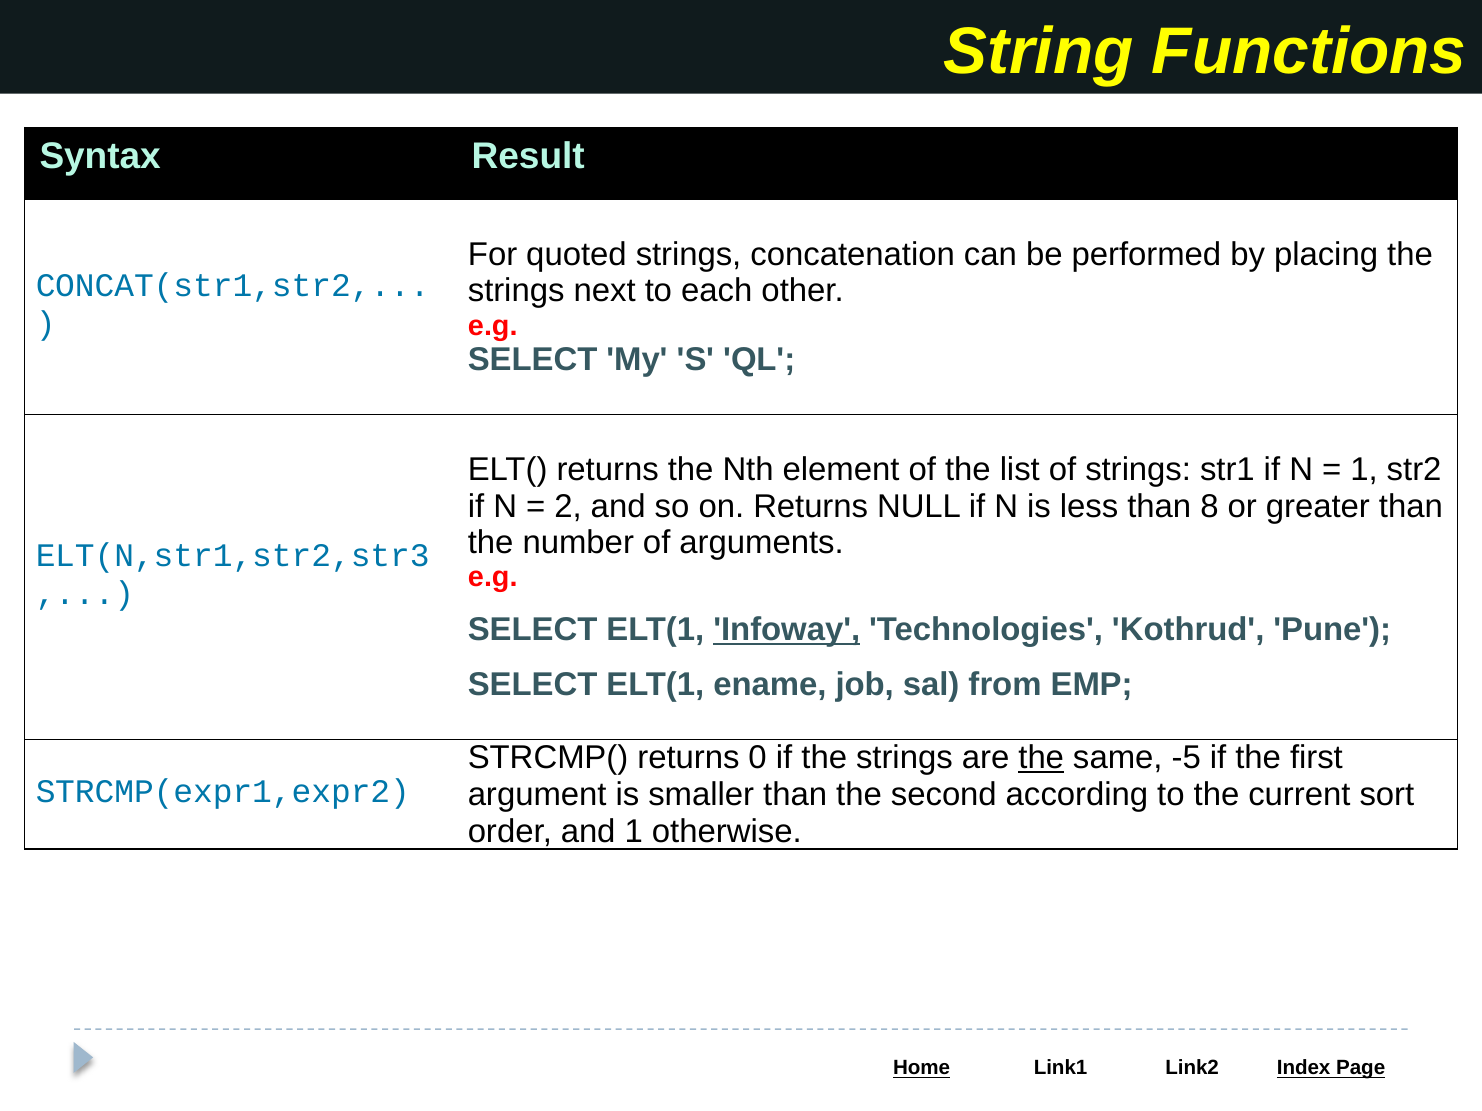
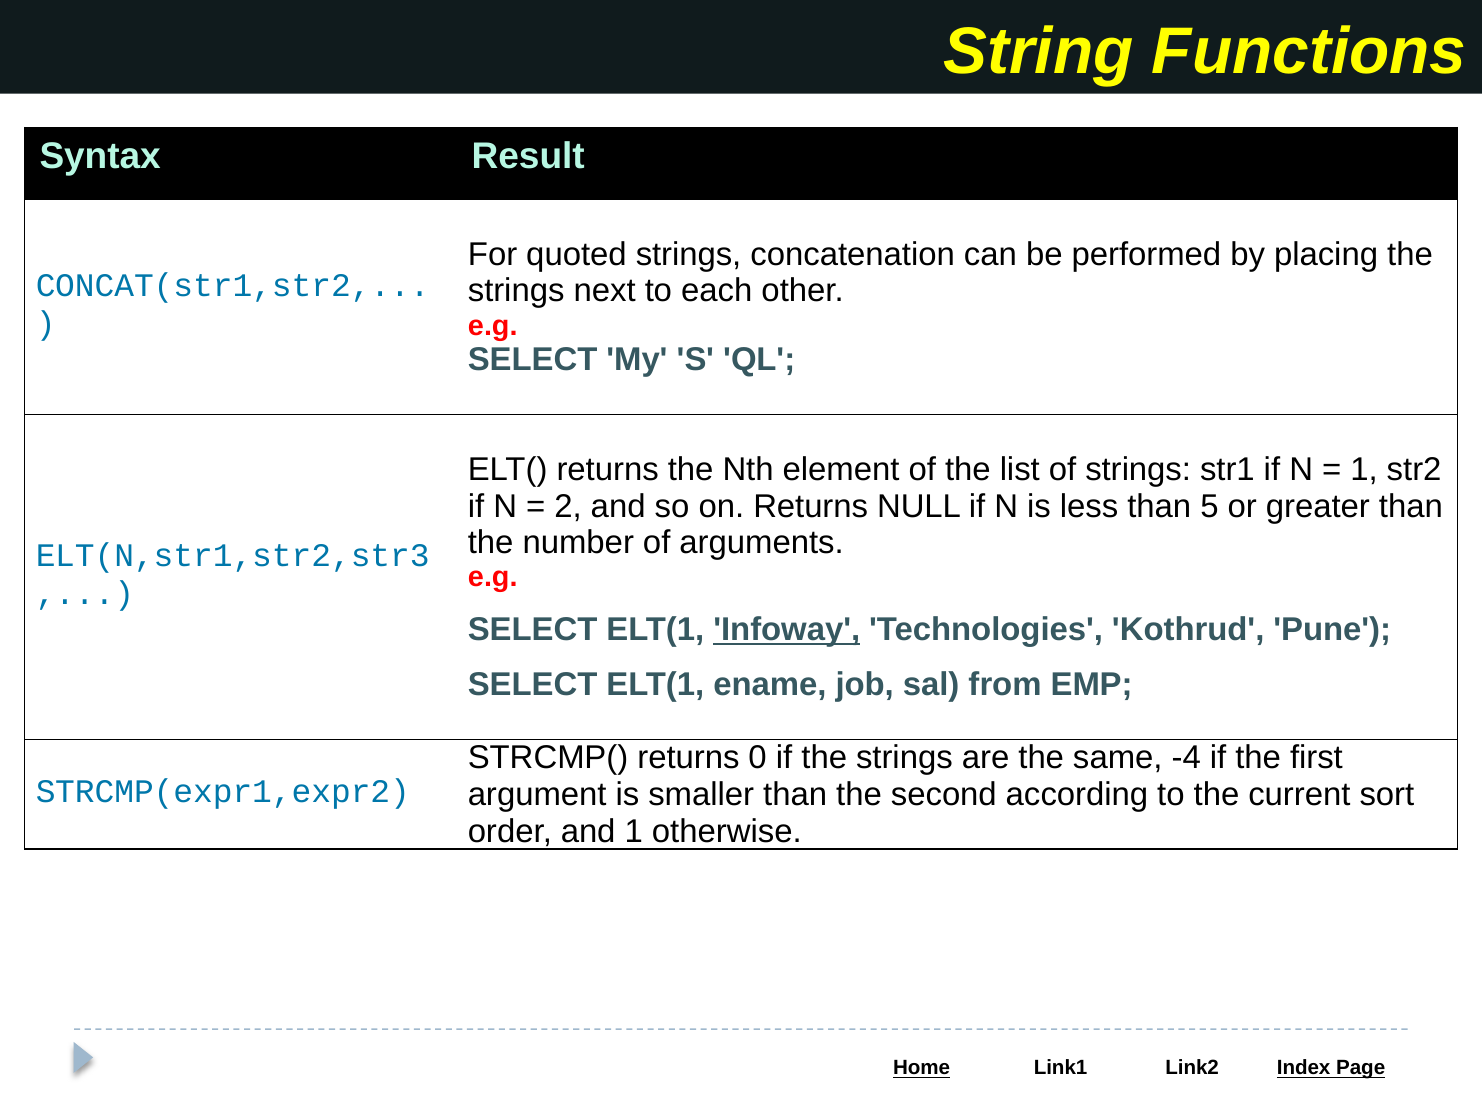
8: 8 -> 5 (1209, 507)
the underline: present -> none (1041, 758)
-5: -5 -> -4 (1186, 758)
